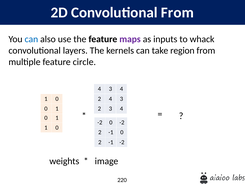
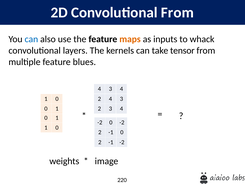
maps colour: purple -> orange (130, 39)
region: region -> tensor (182, 51)
circle: circle -> blues (84, 62)
